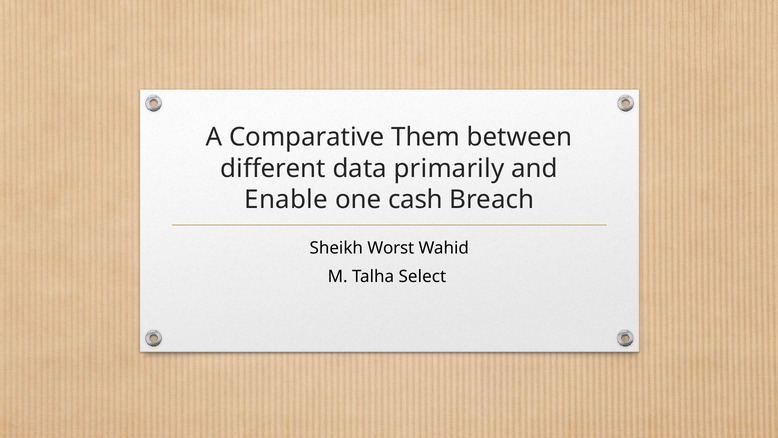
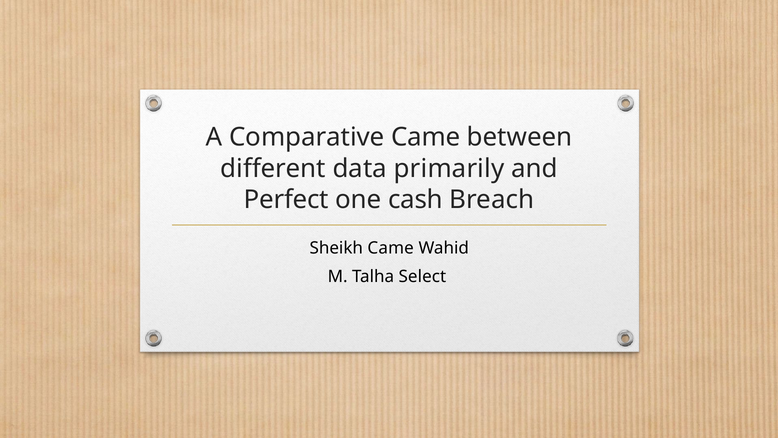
Comparative Them: Them -> Came (426, 137)
Enable: Enable -> Perfect (286, 199)
Sheikh Worst: Worst -> Came (391, 248)
